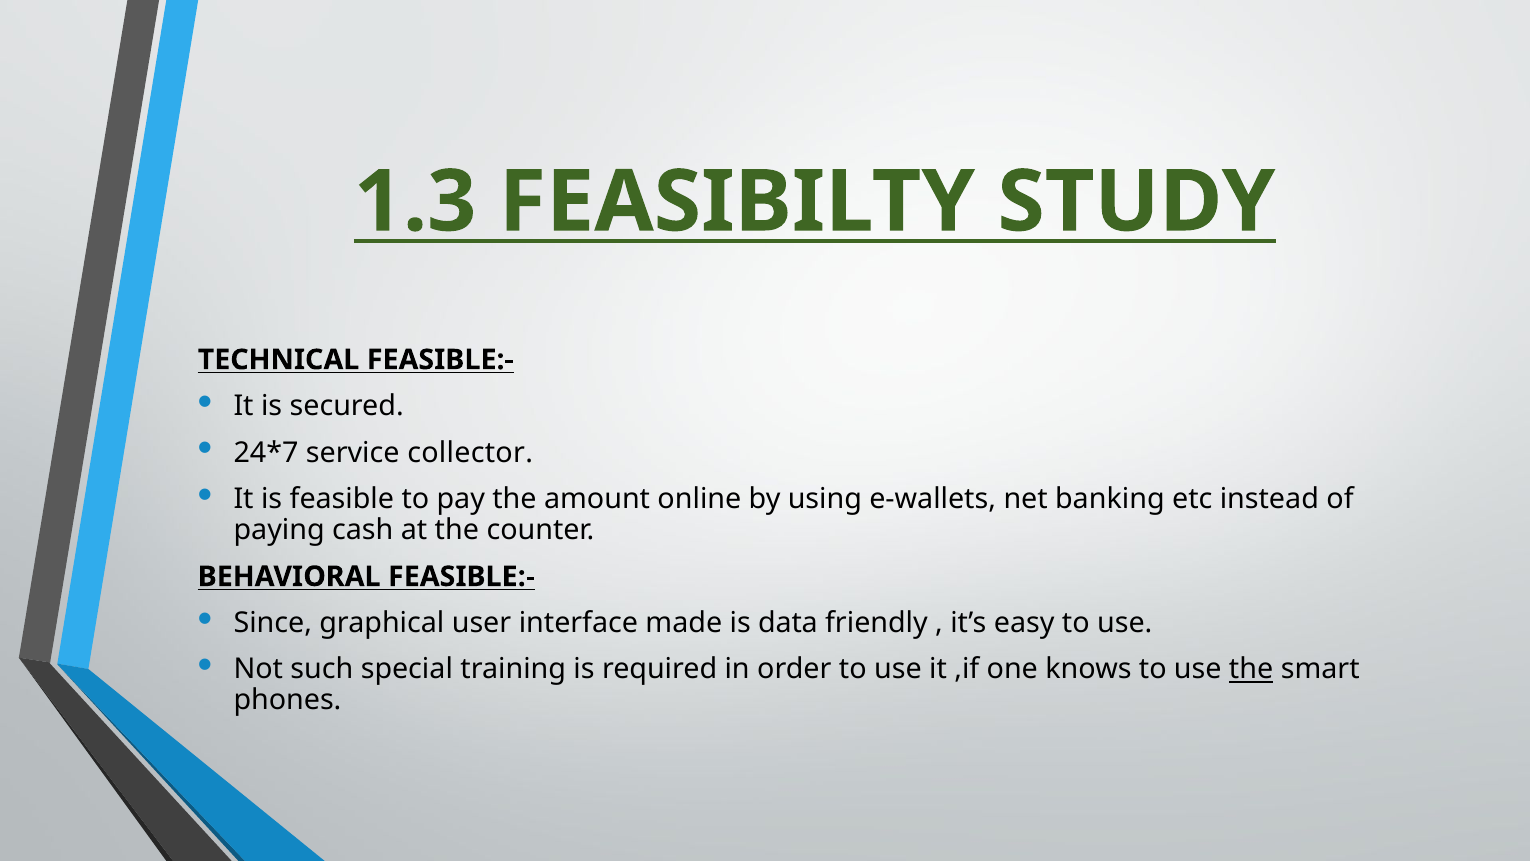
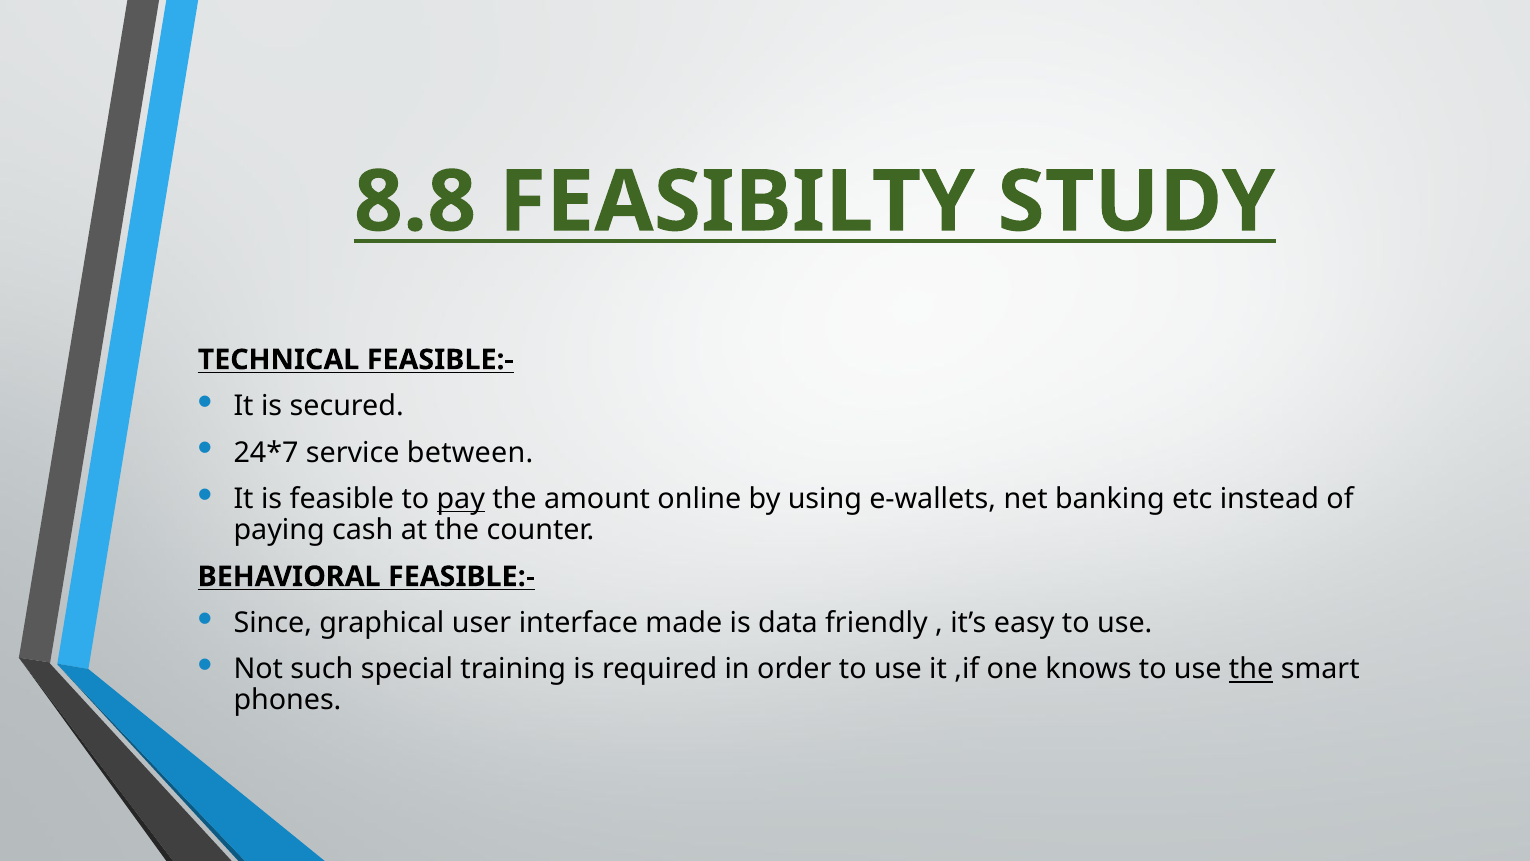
1.3: 1.3 -> 8.8 (415, 202)
collector: collector -> between (470, 452)
pay underline: none -> present (461, 499)
